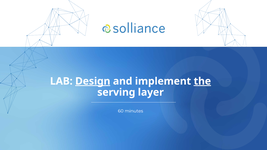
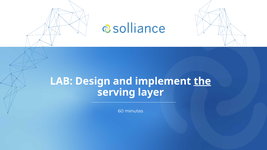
Design underline: present -> none (93, 81)
